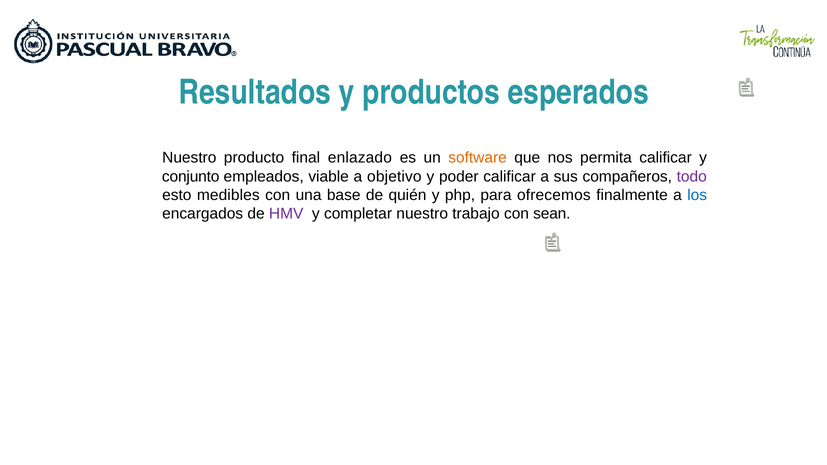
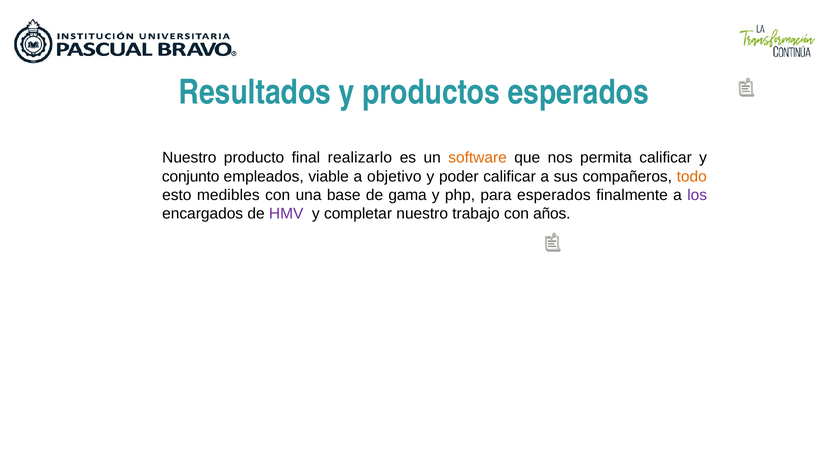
enlazado: enlazado -> realizarlo (360, 158)
todo colour: purple -> orange (692, 177)
quién: quién -> gama (408, 195)
para ofrecemos: ofrecemos -> esperados (554, 195)
los colour: blue -> purple (697, 195)
sean: sean -> años (552, 214)
